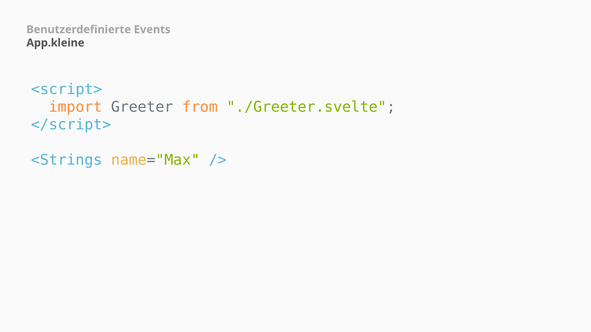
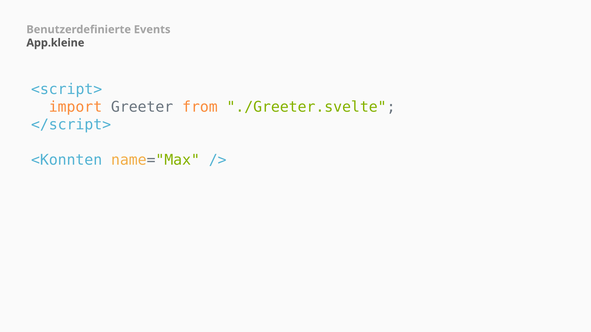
<Strings: <Strings -> <Konnten (67, 160)
